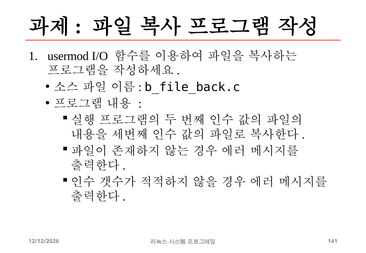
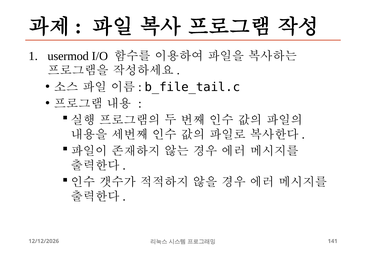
b_file_back.c: b_file_back.c -> b_file_tail.c (192, 87)
